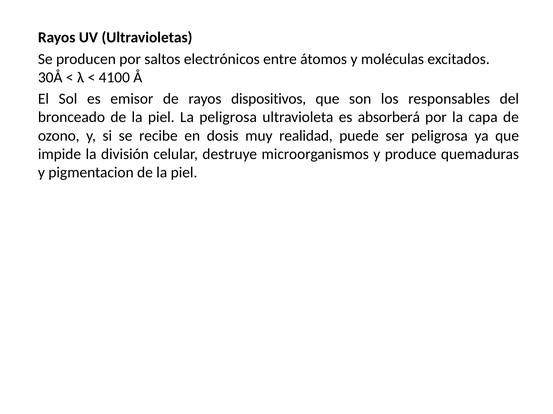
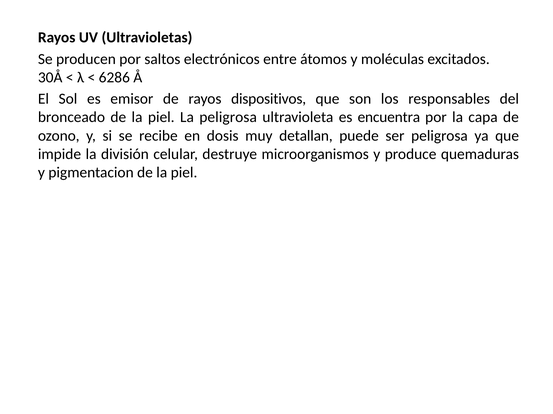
4100: 4100 -> 6286 (114, 77)
absorberá: absorberá -> encuentra (389, 117)
realidad: realidad -> detallan (306, 136)
